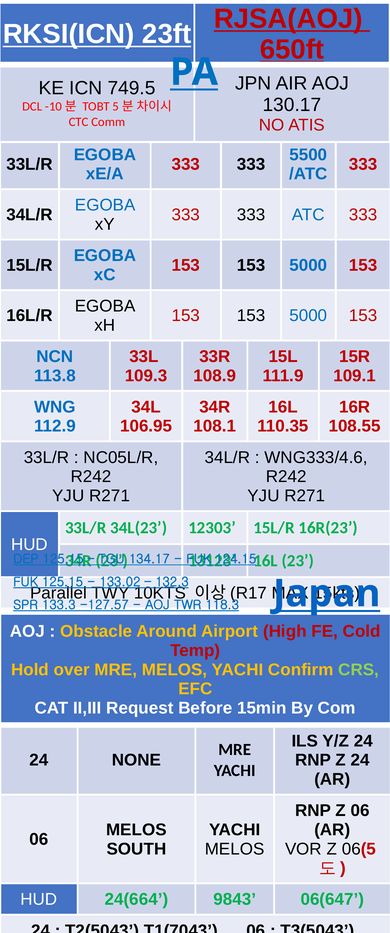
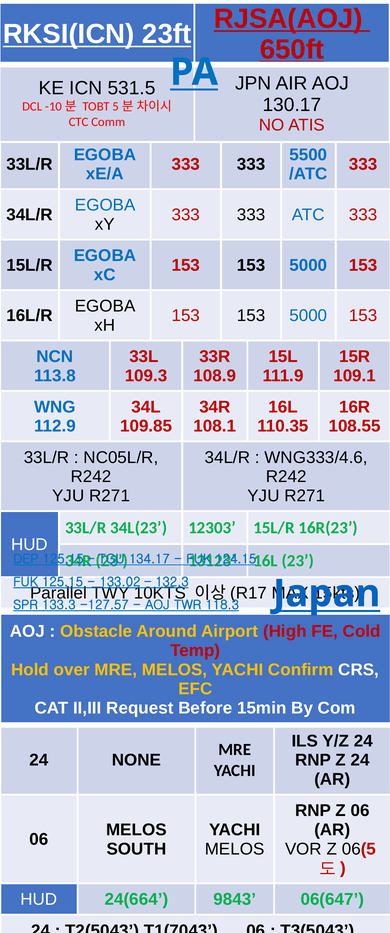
749.5: 749.5 -> 531.5 (131, 88)
106.95: 106.95 -> 109.85 (146, 426)
CRS colour: light green -> white (359, 670)
